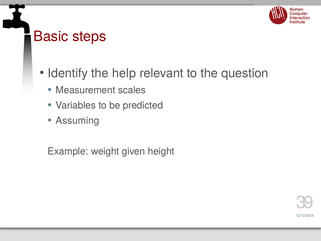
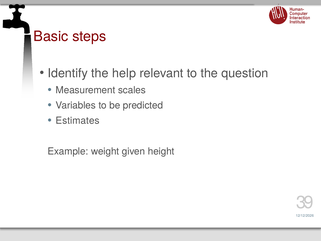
Assuming: Assuming -> Estimates (78, 121)
